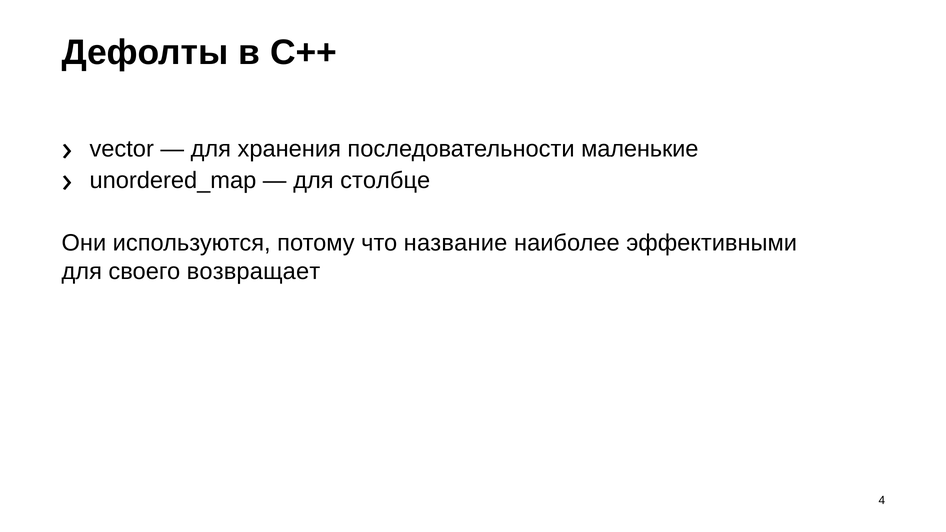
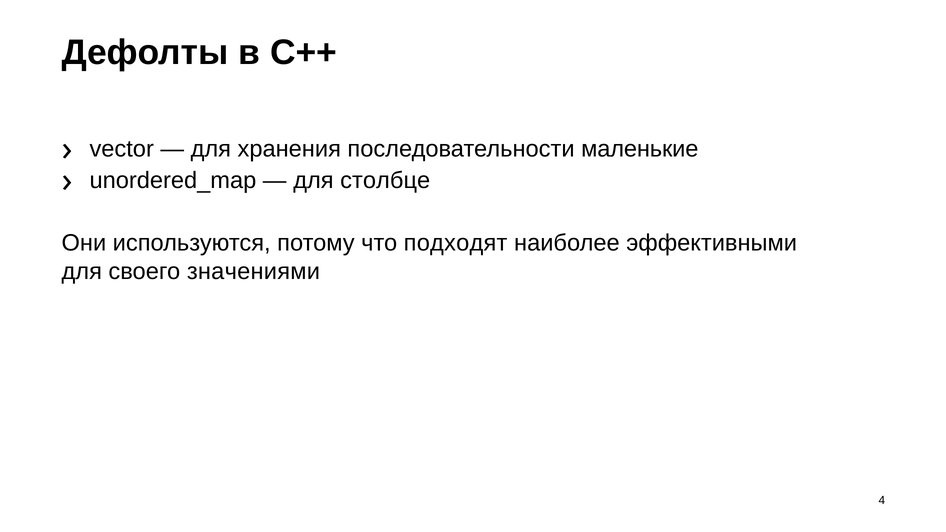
название: название -> подходят (456, 243)
возвращает: возвращает -> значениями (253, 271)
